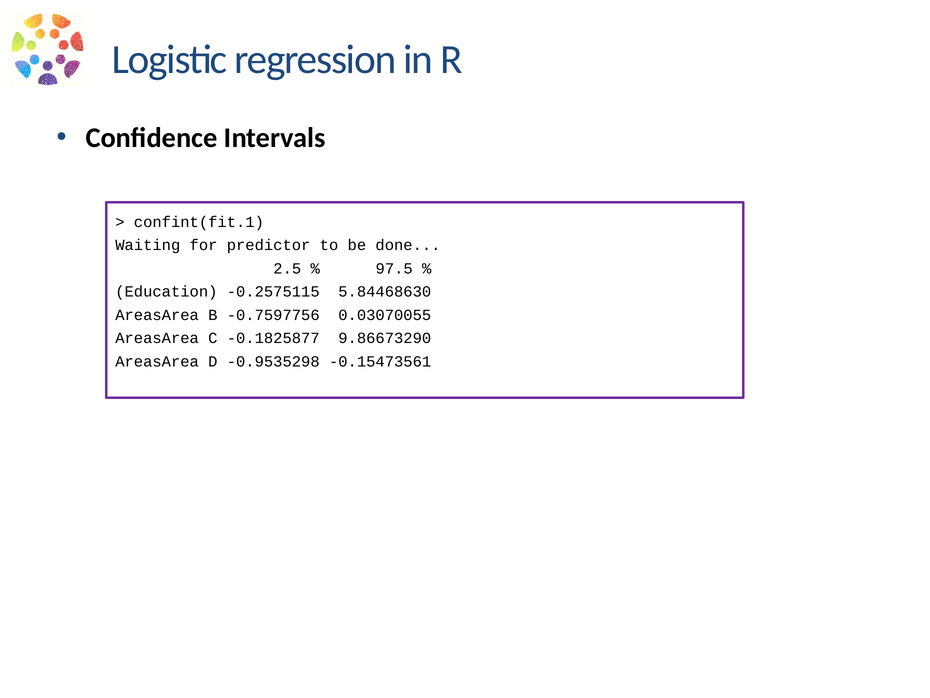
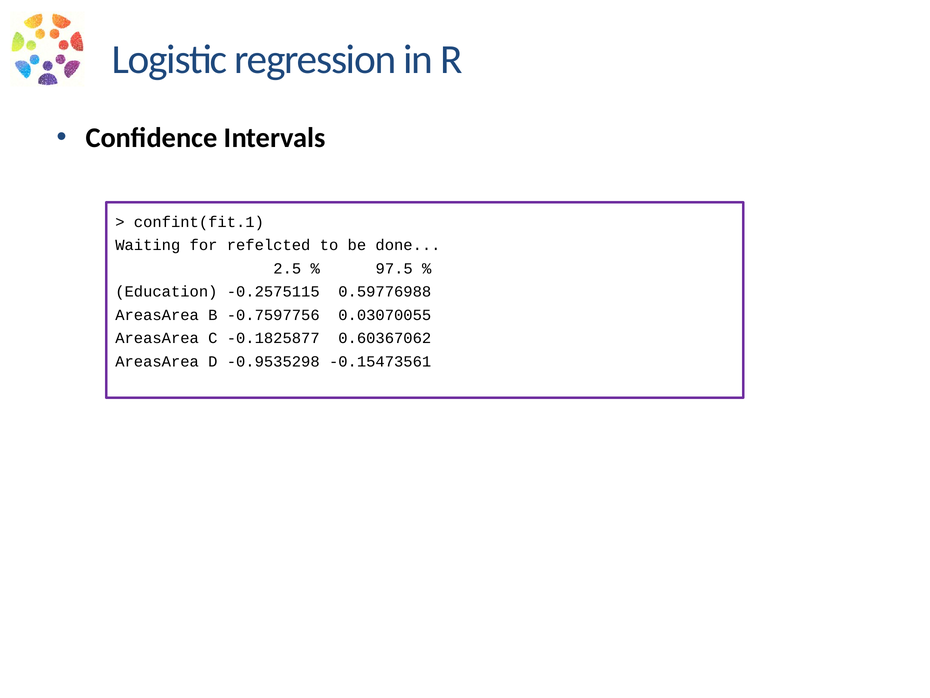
predictor: predictor -> refelcted (269, 245)
5.84468630: 5.84468630 -> 0.59776988 (385, 292)
9.86673290: 9.86673290 -> 0.60367062 (385, 338)
